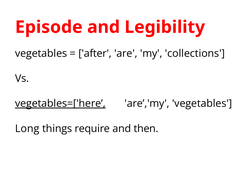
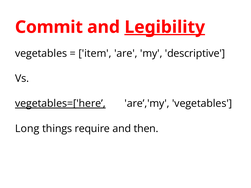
Episode: Episode -> Commit (49, 27)
Legibility underline: none -> present (165, 27)
after: after -> item (95, 53)
collections: collections -> descriptive (195, 53)
